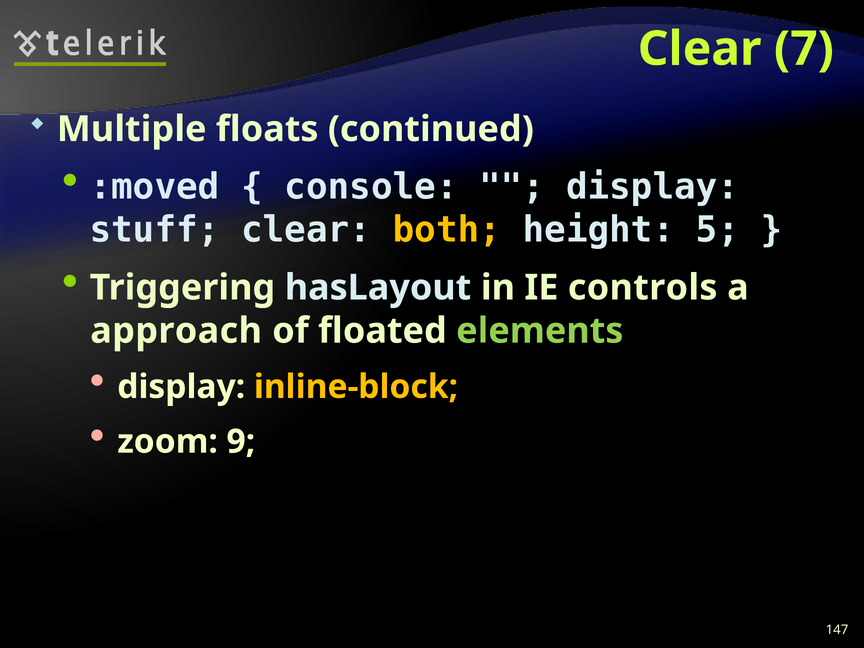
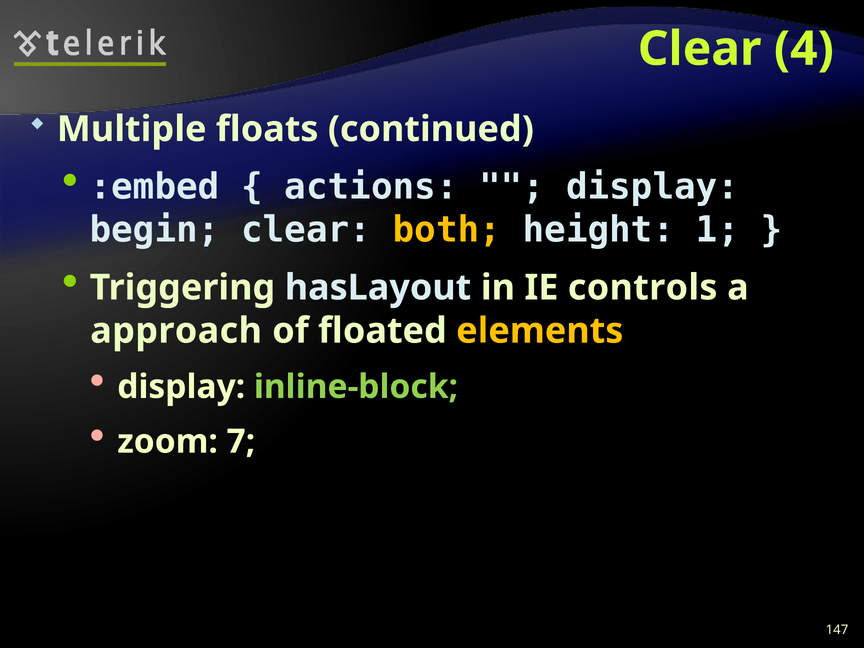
7: 7 -> 4 (804, 49)
:moved: :moved -> :embed (155, 187)
console: console -> actions (371, 187)
stuff: stuff -> begin (155, 230)
5: 5 -> 1 (718, 230)
elements colour: light green -> yellow (540, 331)
inline-block colour: yellow -> light green (356, 387)
9: 9 -> 7 (241, 442)
